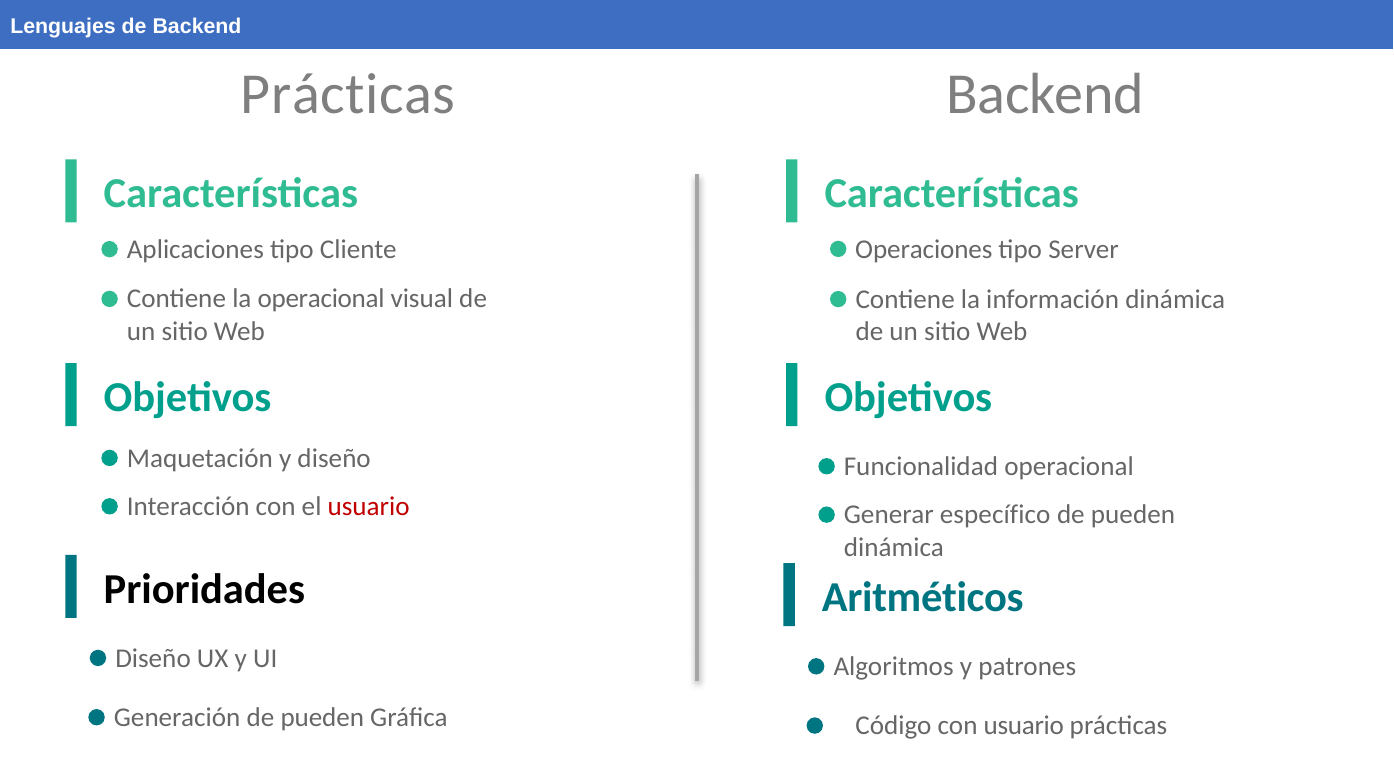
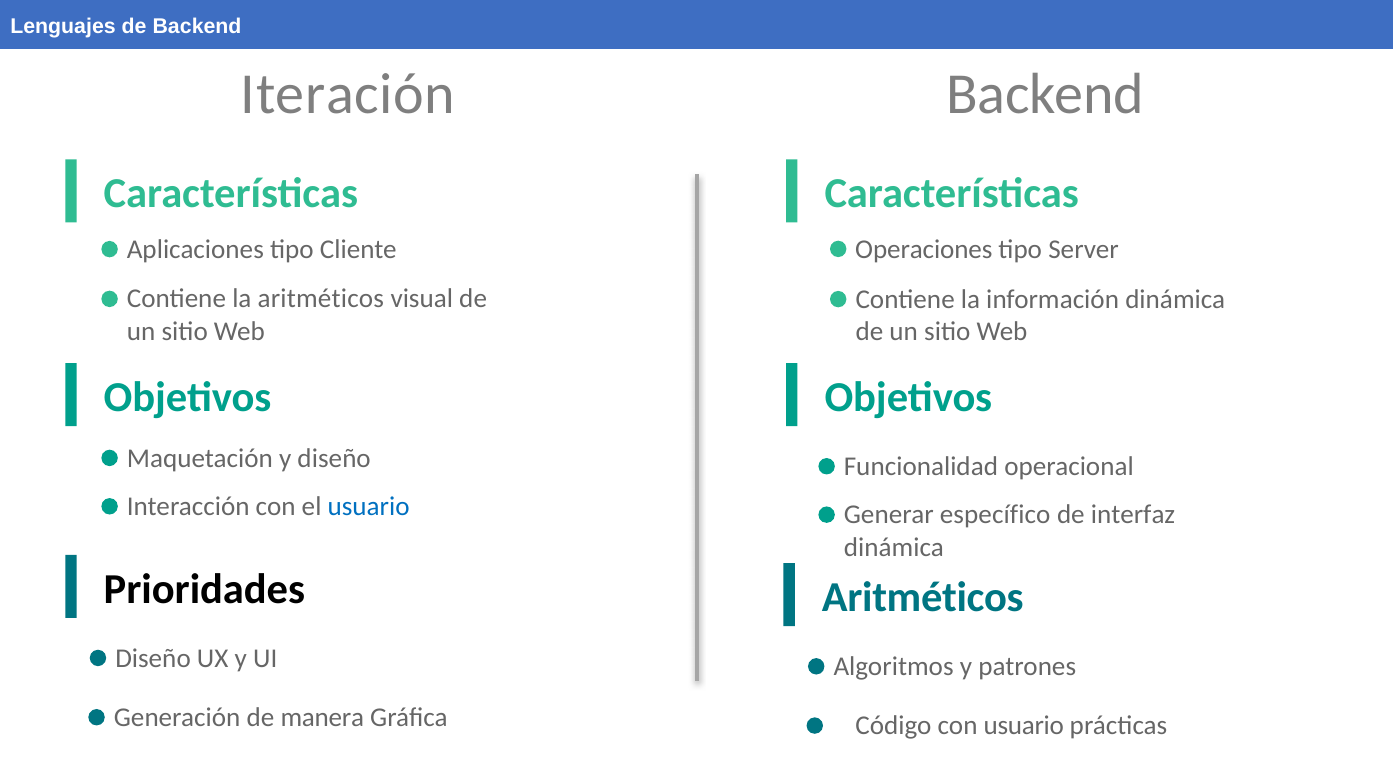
Prácticas: Prácticas -> Iteración (348, 94)
la operacional: operacional -> aritméticos (321, 299)
usuario colour: red -> blue (369, 507)
pueden: pueden -> interfaz (1133, 515)
Generación de pueden: pueden -> manera (322, 718)
